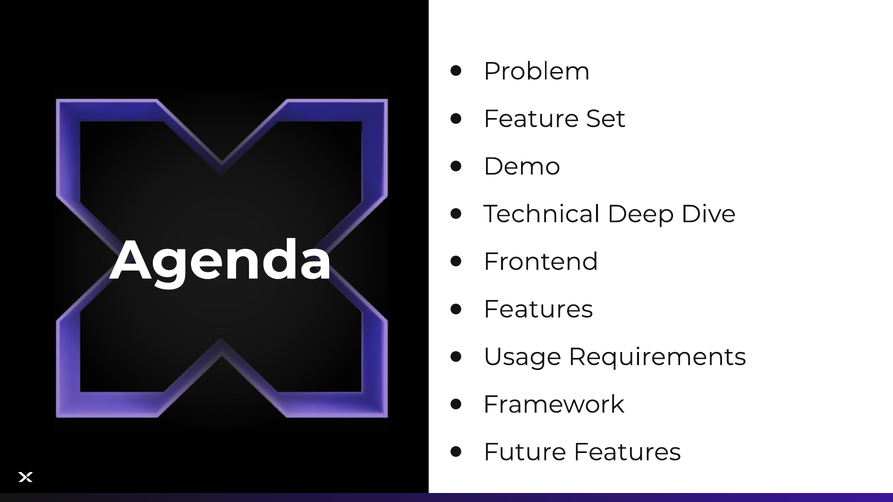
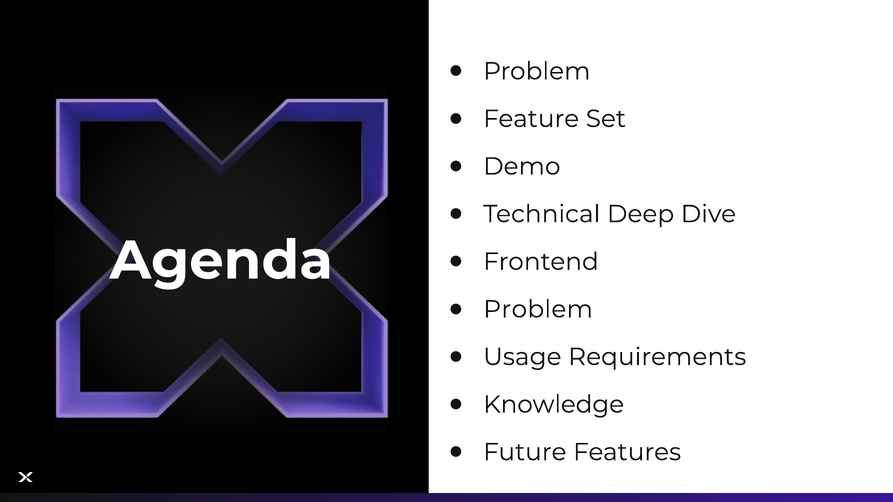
Features: Features -> Problem (538, 309)
Framework: Framework -> Knowledge (554, 405)
